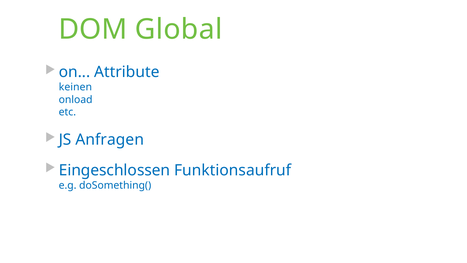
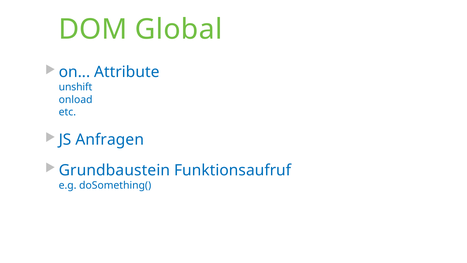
keinen: keinen -> unshift (75, 87)
Eingeschlossen: Eingeschlossen -> Grundbaustein (114, 170)
